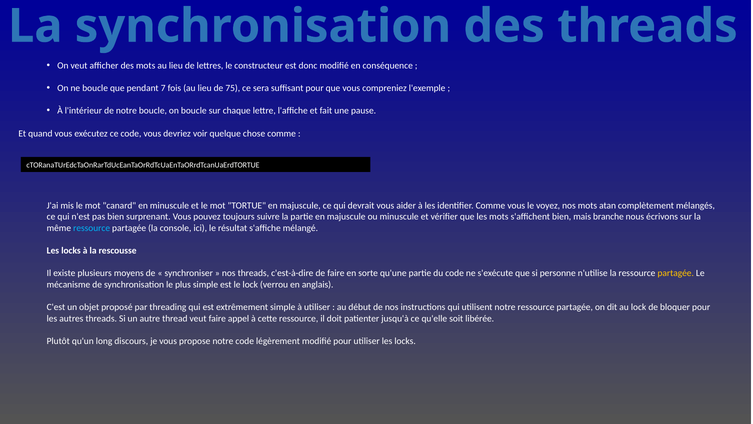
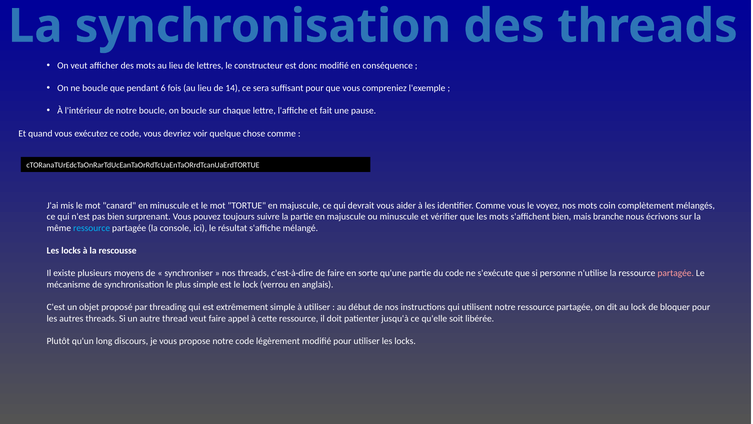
7: 7 -> 6 (163, 88)
75: 75 -> 14 (233, 88)
atan: atan -> coin (607, 205)
partagée colour: yellow -> pink (676, 273)
